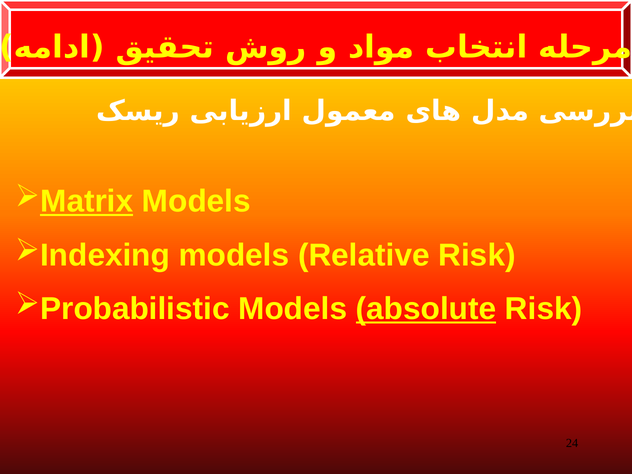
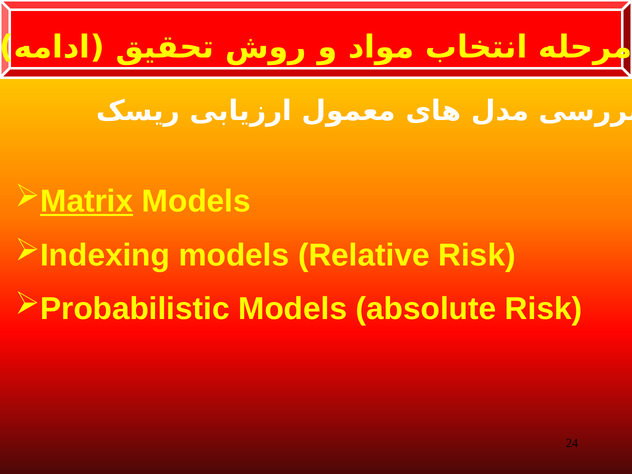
absolute underline: present -> none (426, 309)
